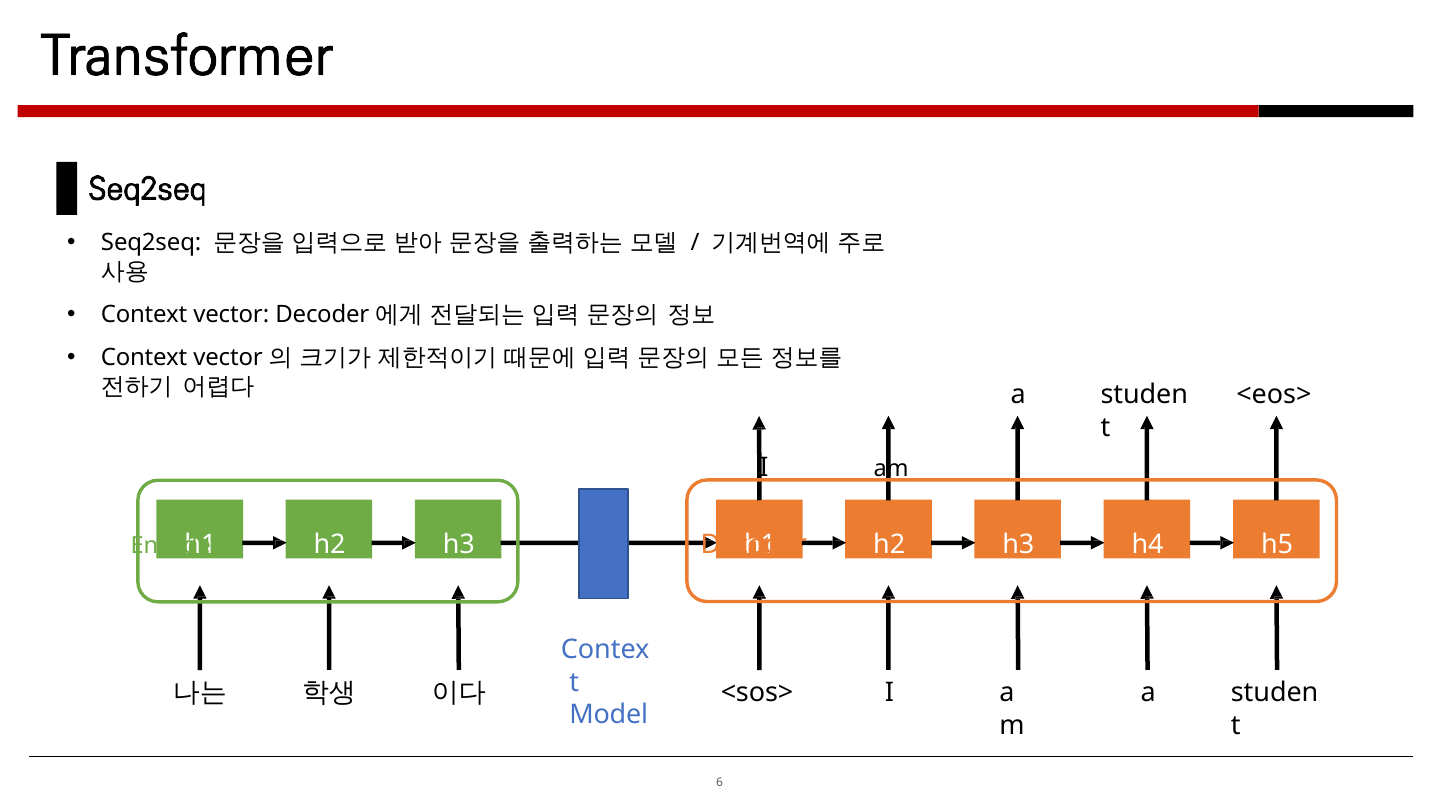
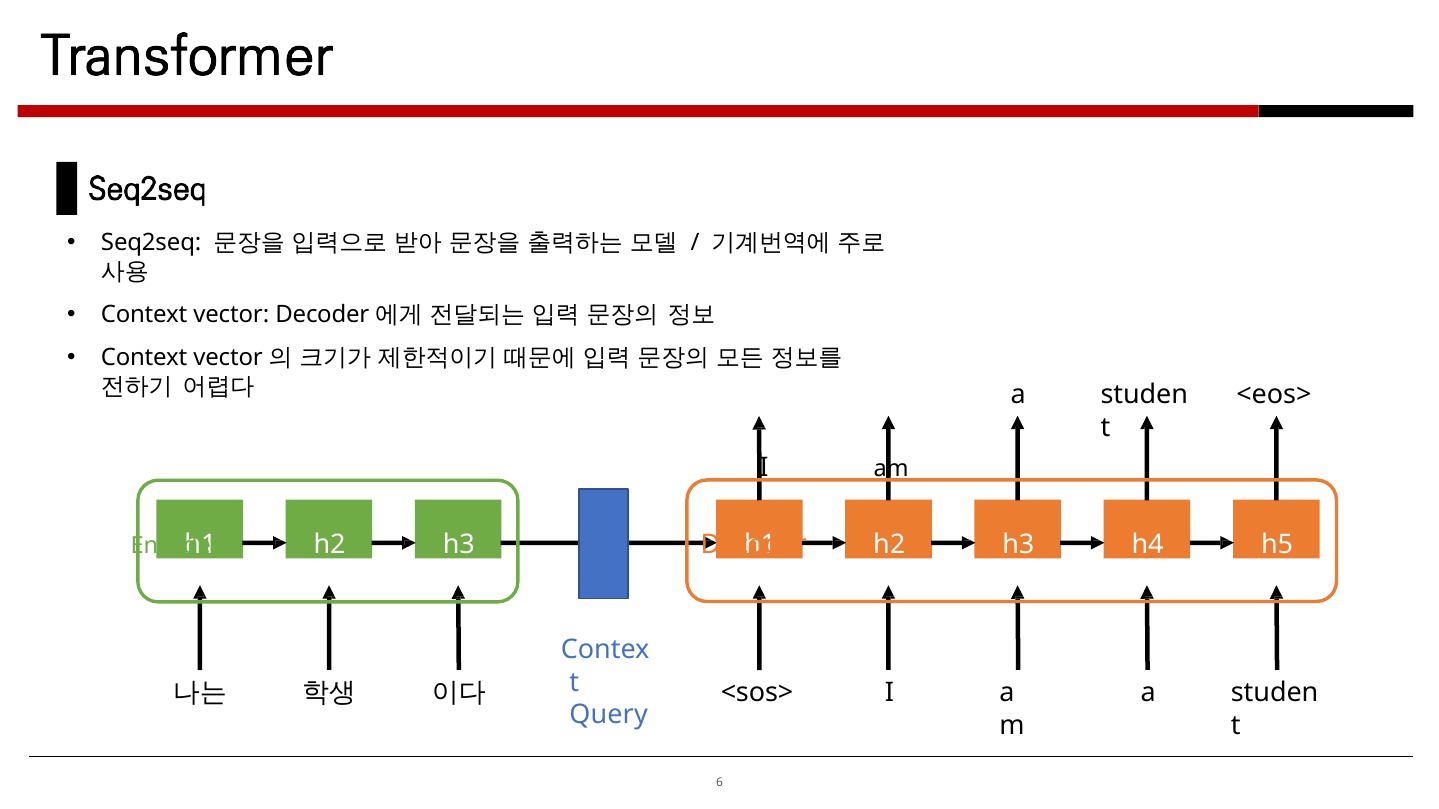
Model: Model -> Query (609, 715)
